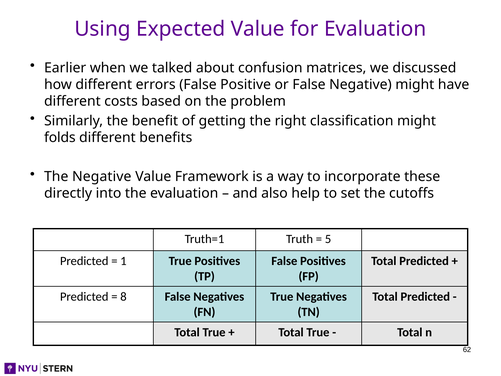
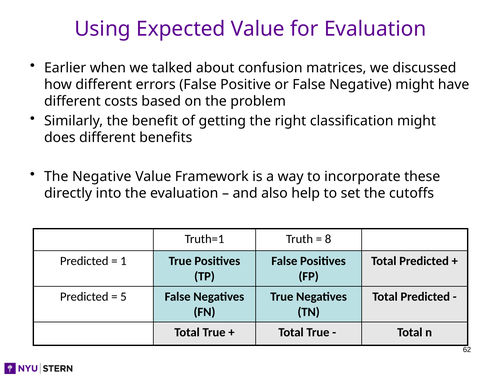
folds: folds -> does (60, 137)
5: 5 -> 8 (328, 239)
8: 8 -> 5 (123, 297)
